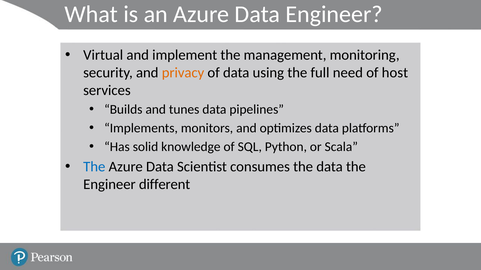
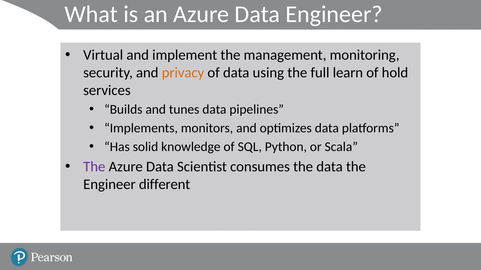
need: need -> learn (348, 73)
host: host -> hold (395, 73)
The colour: blue -> purple (94, 167)
